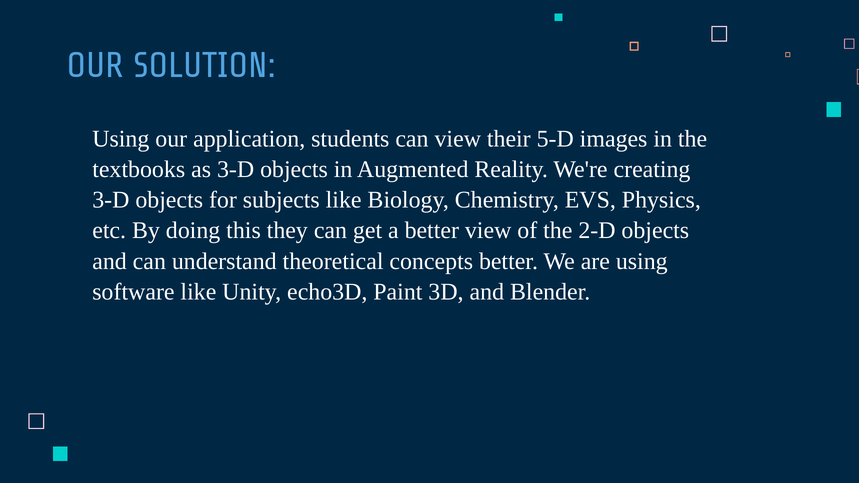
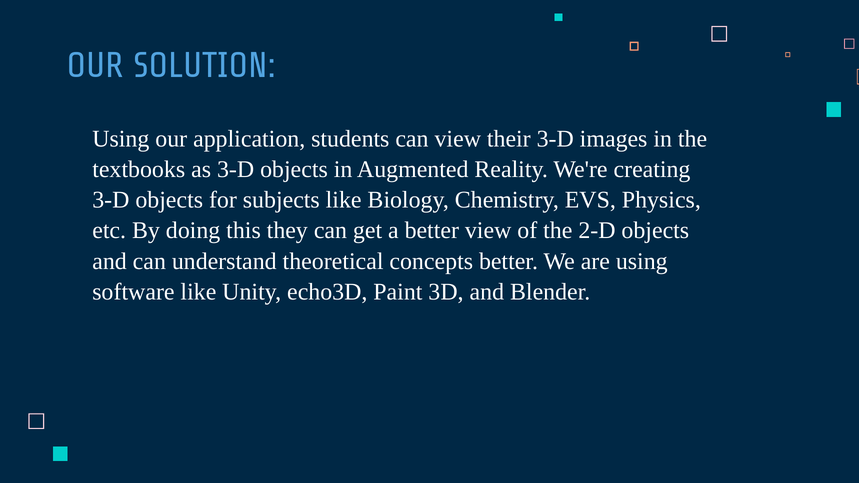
their 5-D: 5-D -> 3-D (555, 139)
